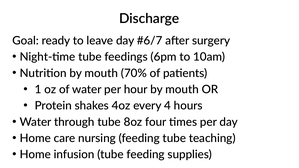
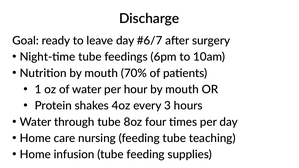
4: 4 -> 3 (167, 106)
